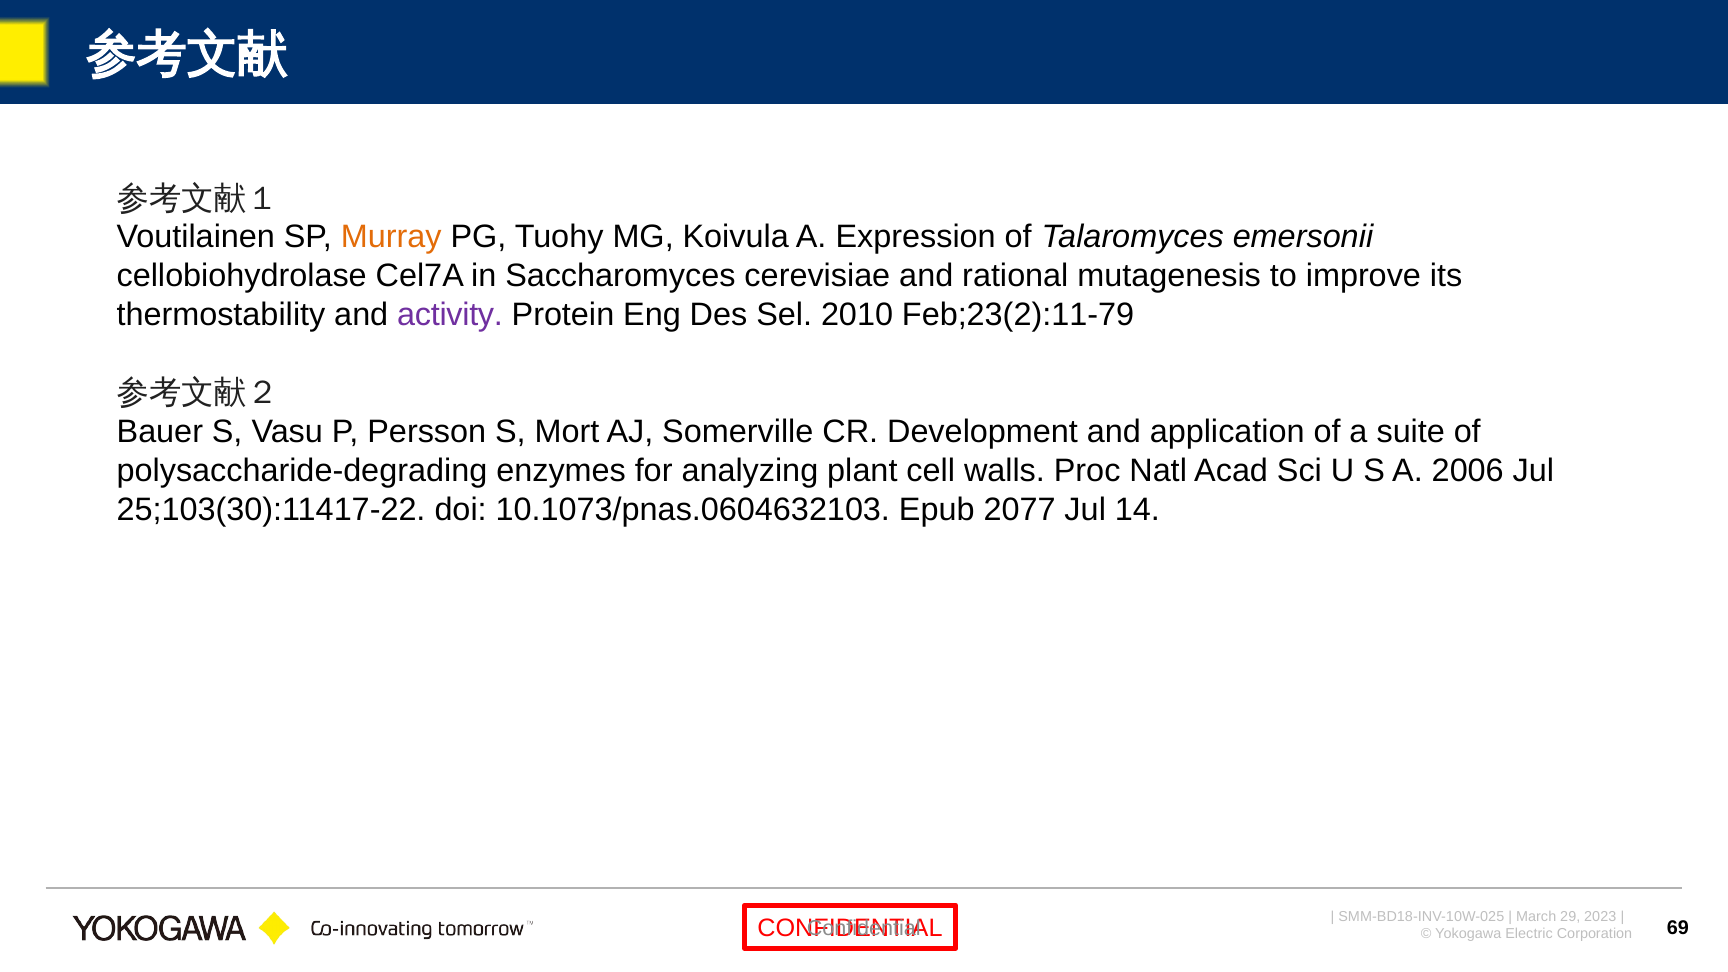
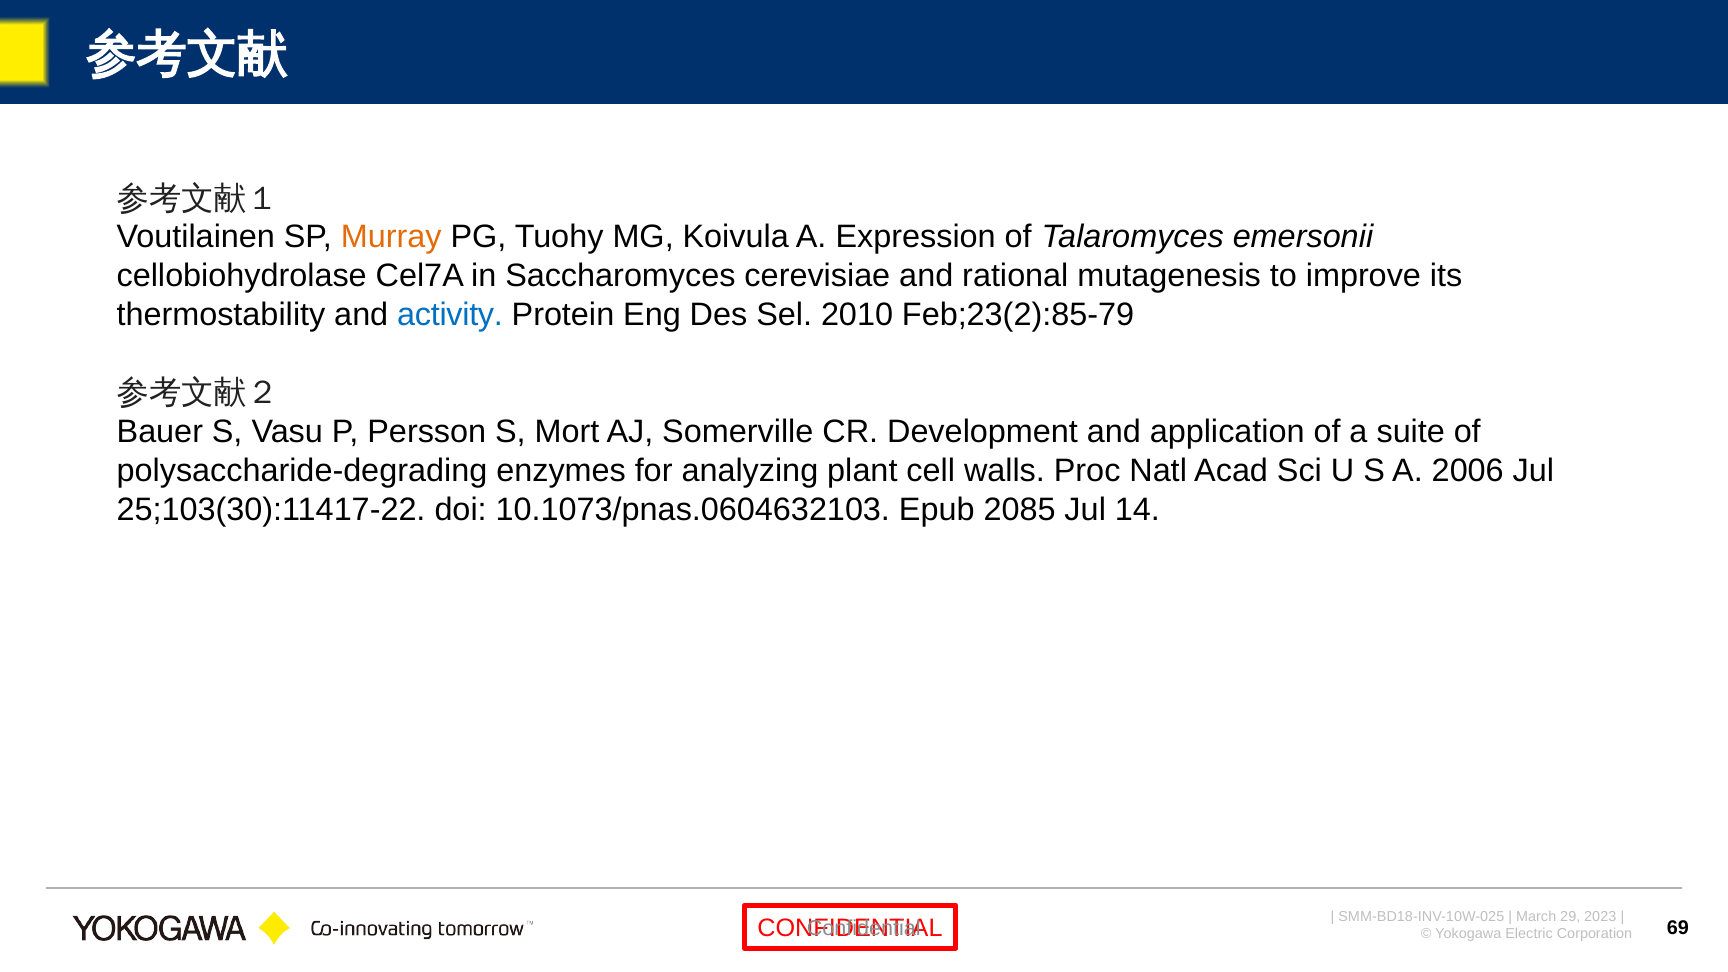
activity colour: purple -> blue (450, 315)
Feb;23(2):11-79: Feb;23(2):11-79 -> Feb;23(2):85-79 (1018, 315)
2077: 2077 -> 2085 (1020, 509)
